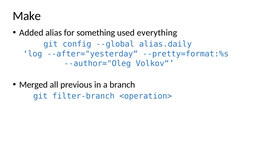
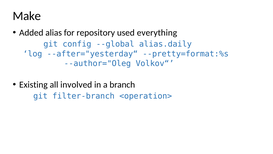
something: something -> repository (96, 33)
Merged: Merged -> Existing (33, 84)
previous: previous -> involved (76, 84)
